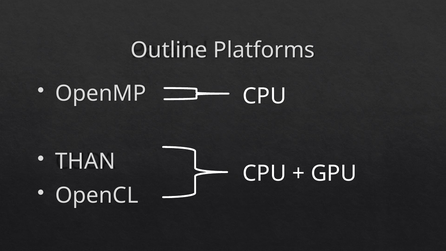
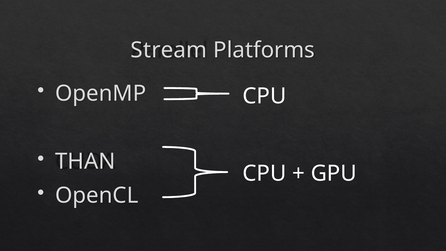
Outline: Outline -> Stream (169, 50)
